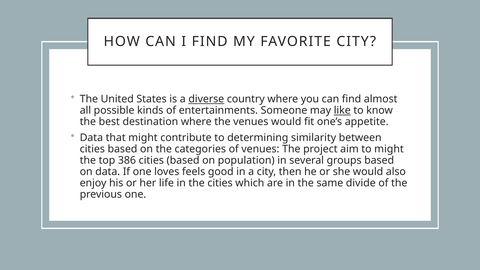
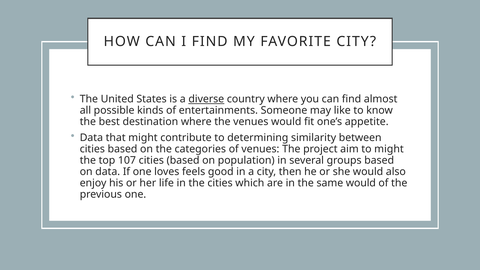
like underline: present -> none (342, 110)
386: 386 -> 107 (127, 160)
same divide: divide -> would (361, 183)
